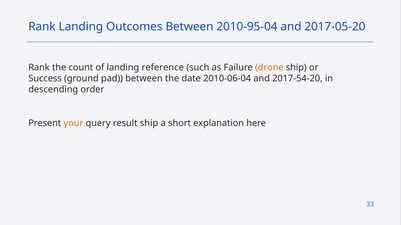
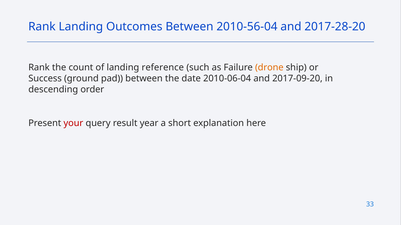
2010-95-04: 2010-95-04 -> 2010-56-04 (247, 27)
2017-05-20: 2017-05-20 -> 2017-28-20 (335, 27)
2017-54-20: 2017-54-20 -> 2017-09-20 (297, 79)
your colour: orange -> red (73, 123)
result ship: ship -> year (149, 123)
